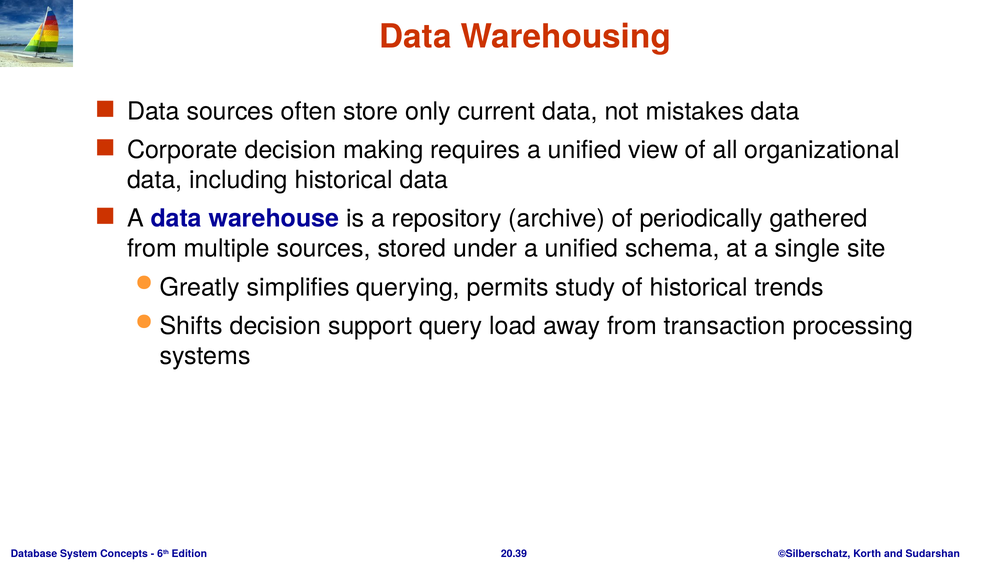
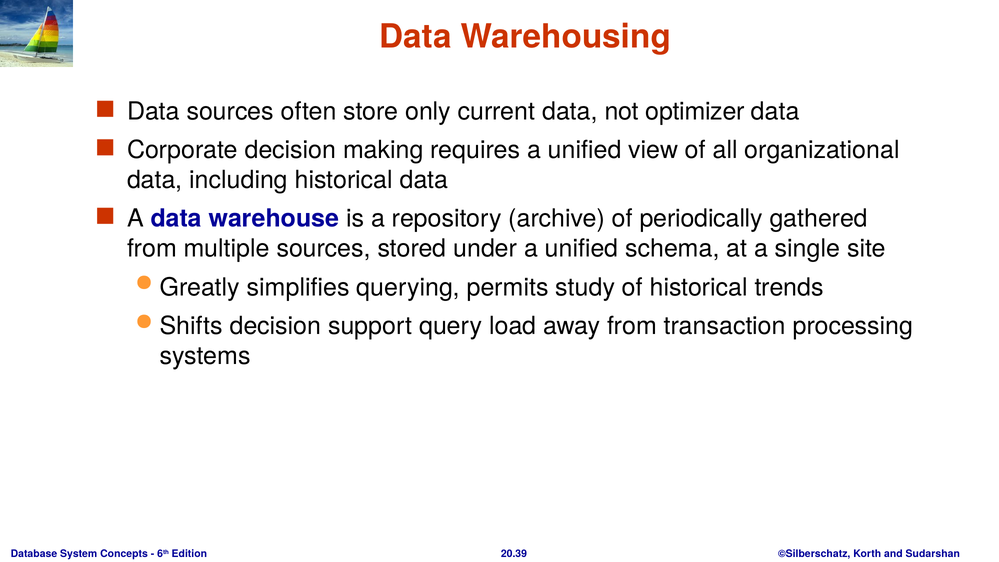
mistakes: mistakes -> optimizer (695, 111)
